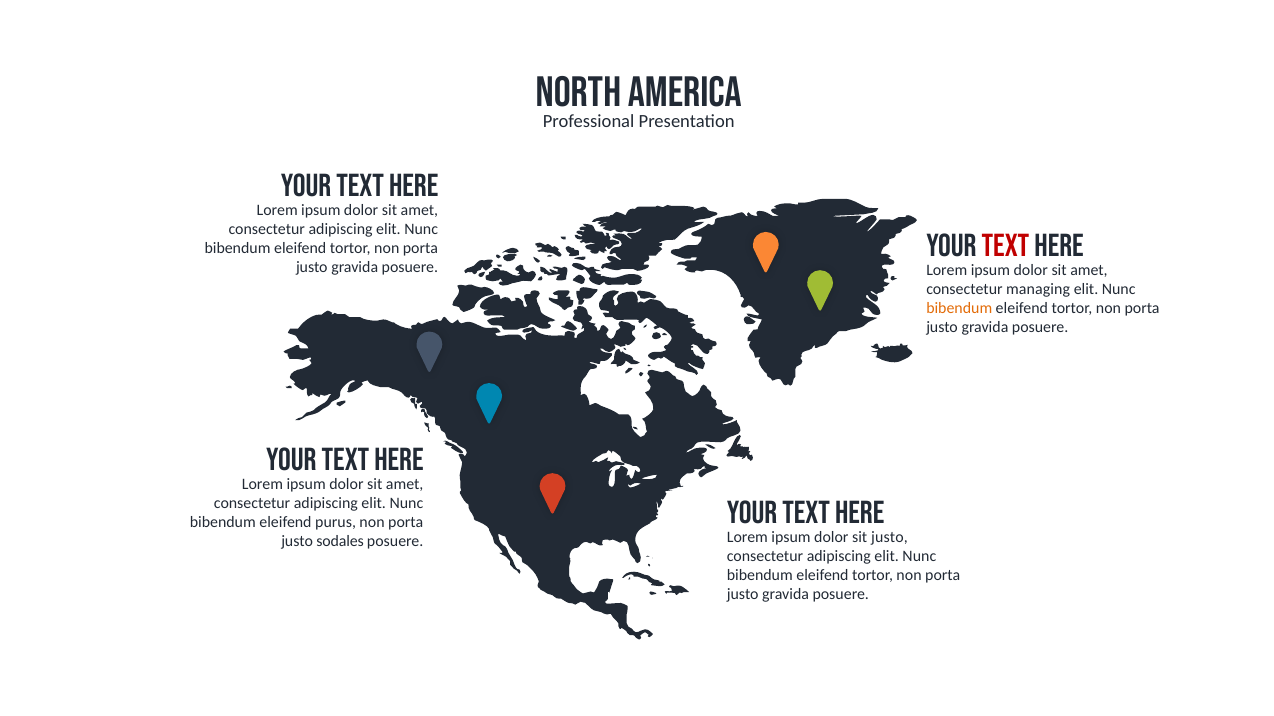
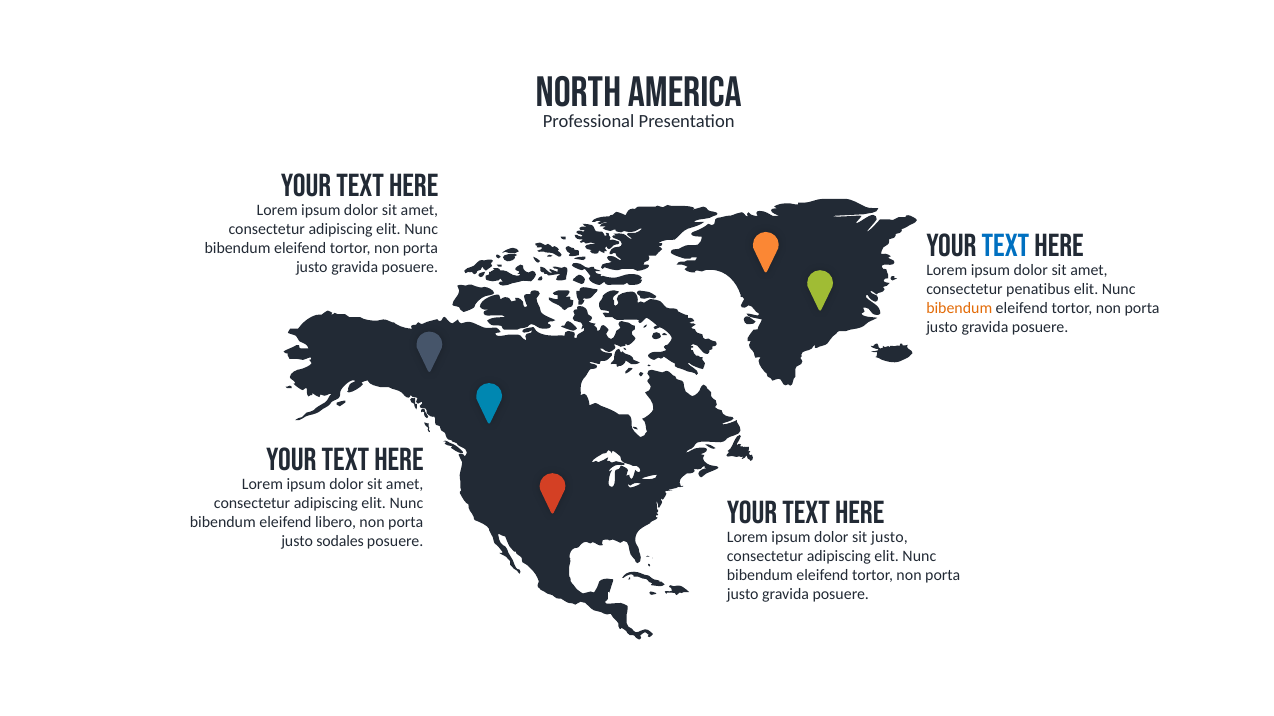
text colour: red -> blue (1005, 246)
managing: managing -> penatibus (1038, 289)
purus: purus -> libero (336, 523)
